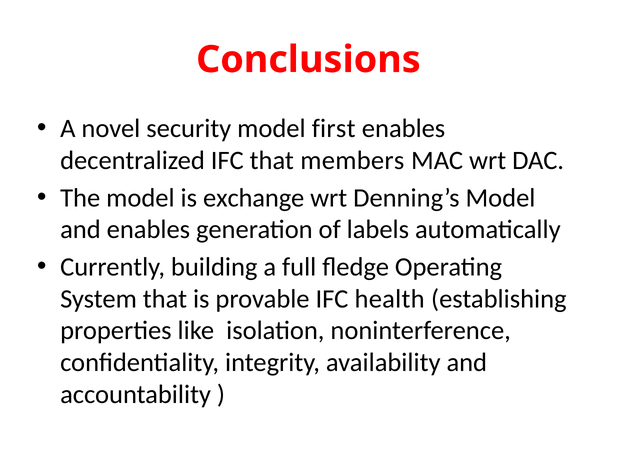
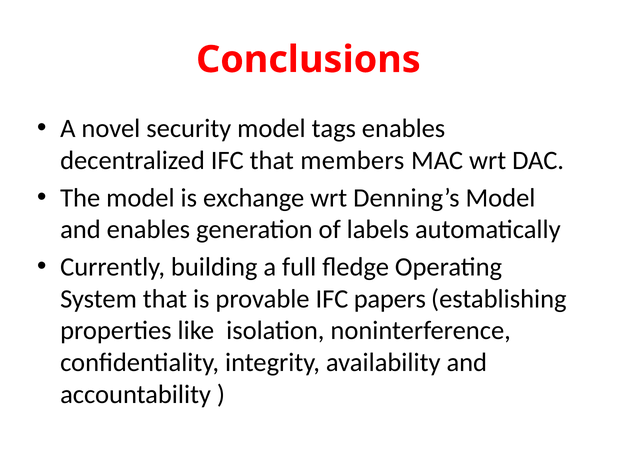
first: first -> tags (334, 129)
health: health -> papers (390, 299)
